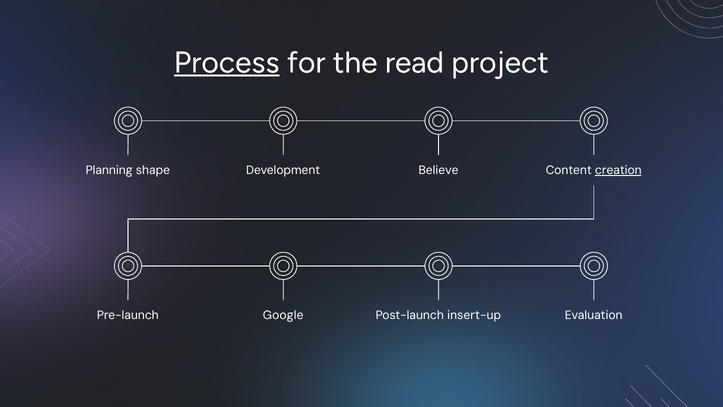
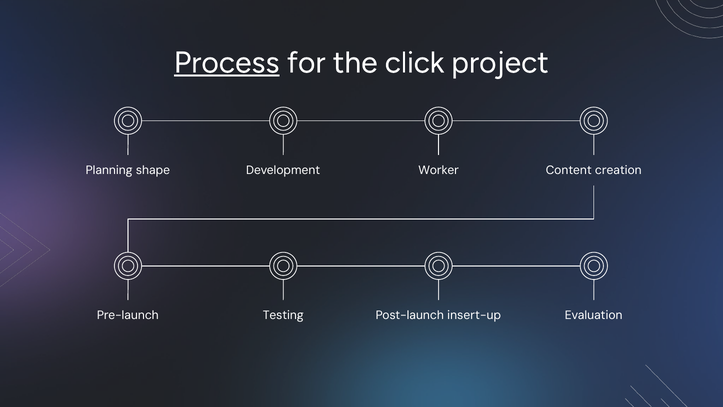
read: read -> click (414, 63)
Believe: Believe -> Worker (439, 170)
creation underline: present -> none (618, 170)
Google: Google -> Testing (283, 315)
